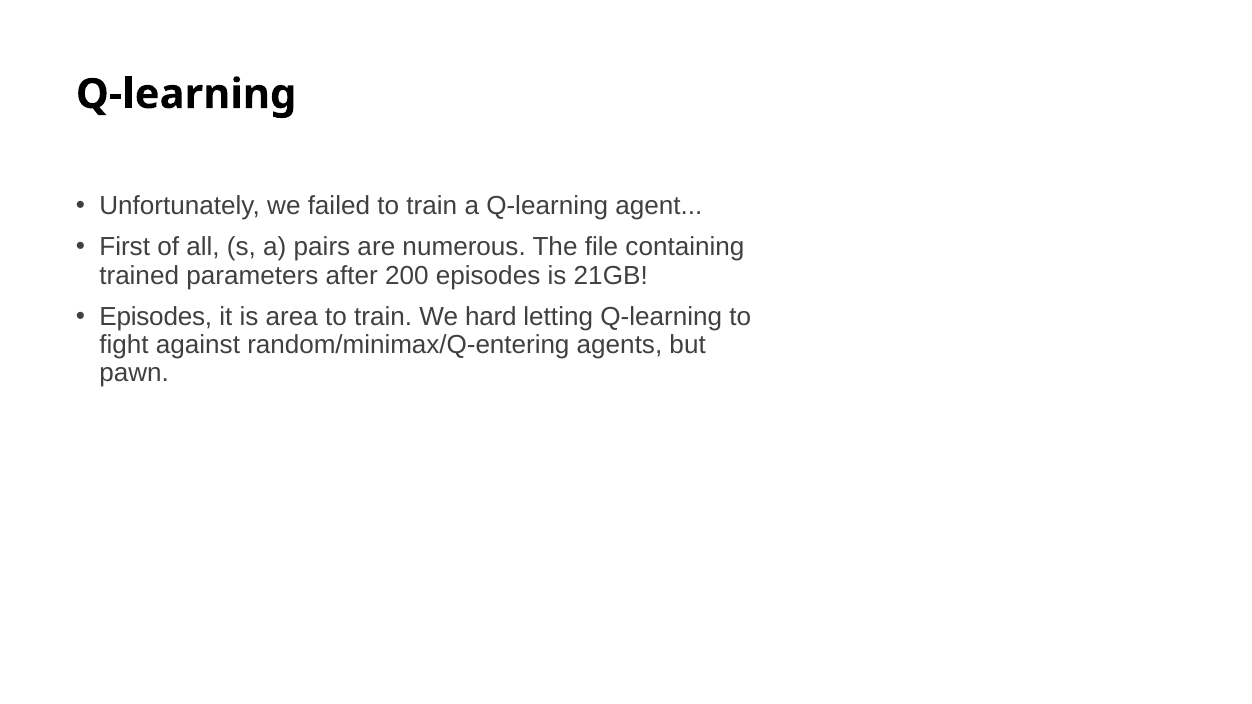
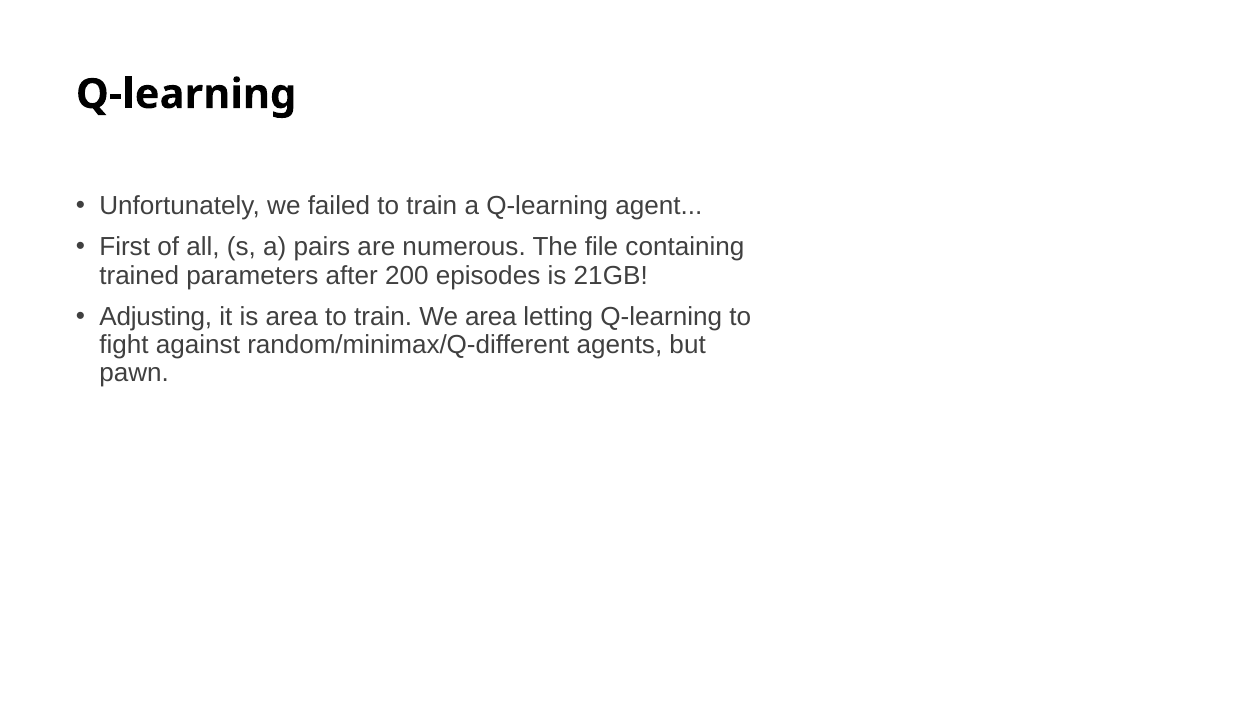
Episodes: Episodes -> Adjusting (156, 317)
We hard: hard -> area (491, 317)
random/minimax/Q-entering: random/minimax/Q-entering -> random/minimax/Q-different (408, 345)
